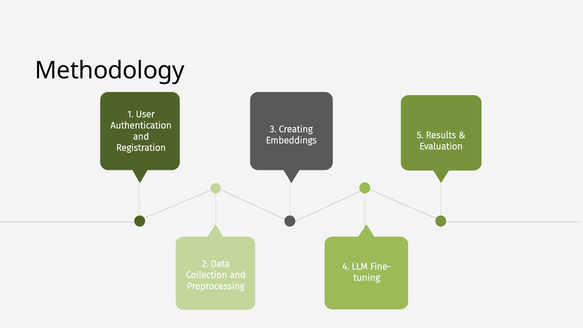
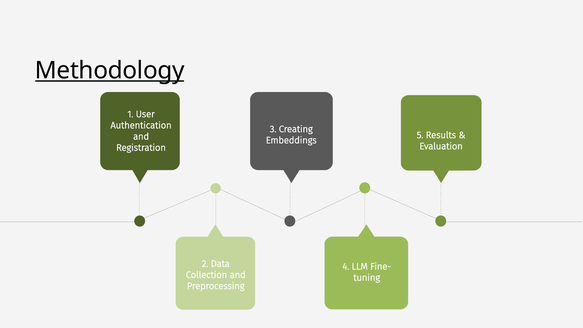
Methodology underline: none -> present (110, 70)
